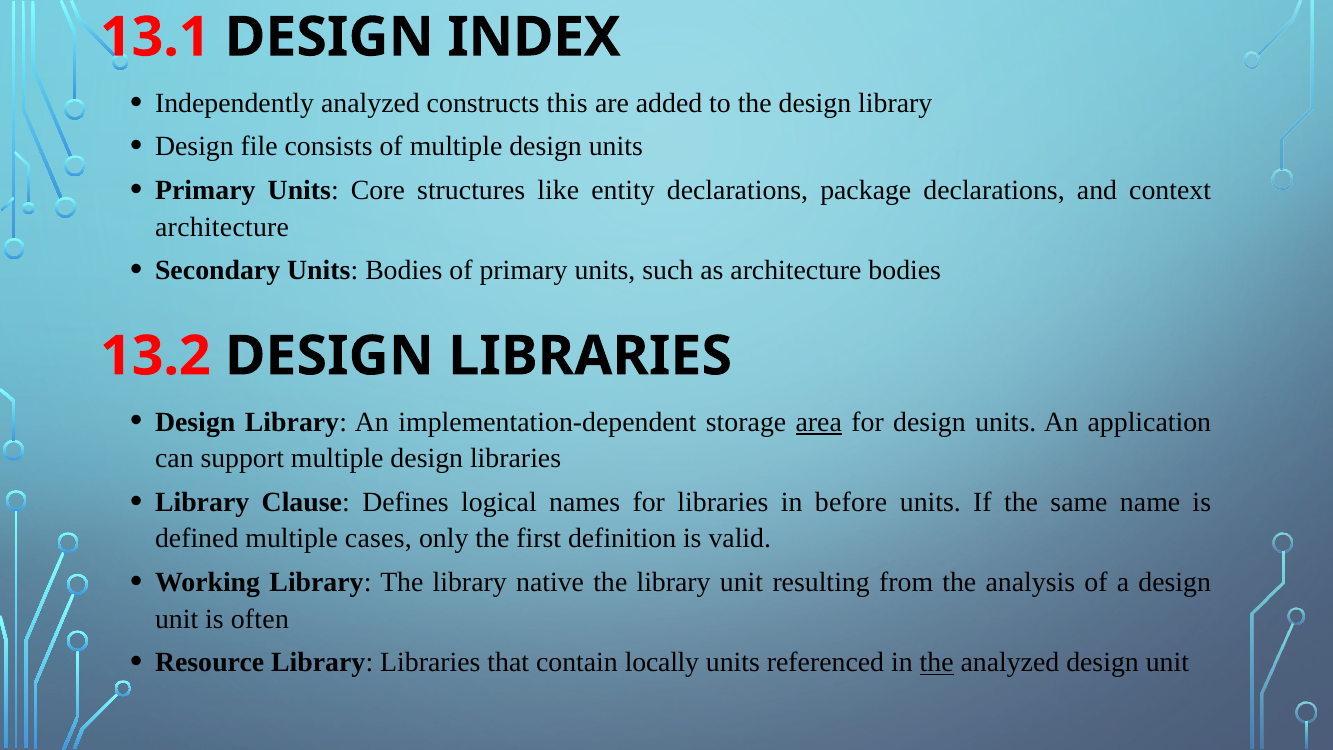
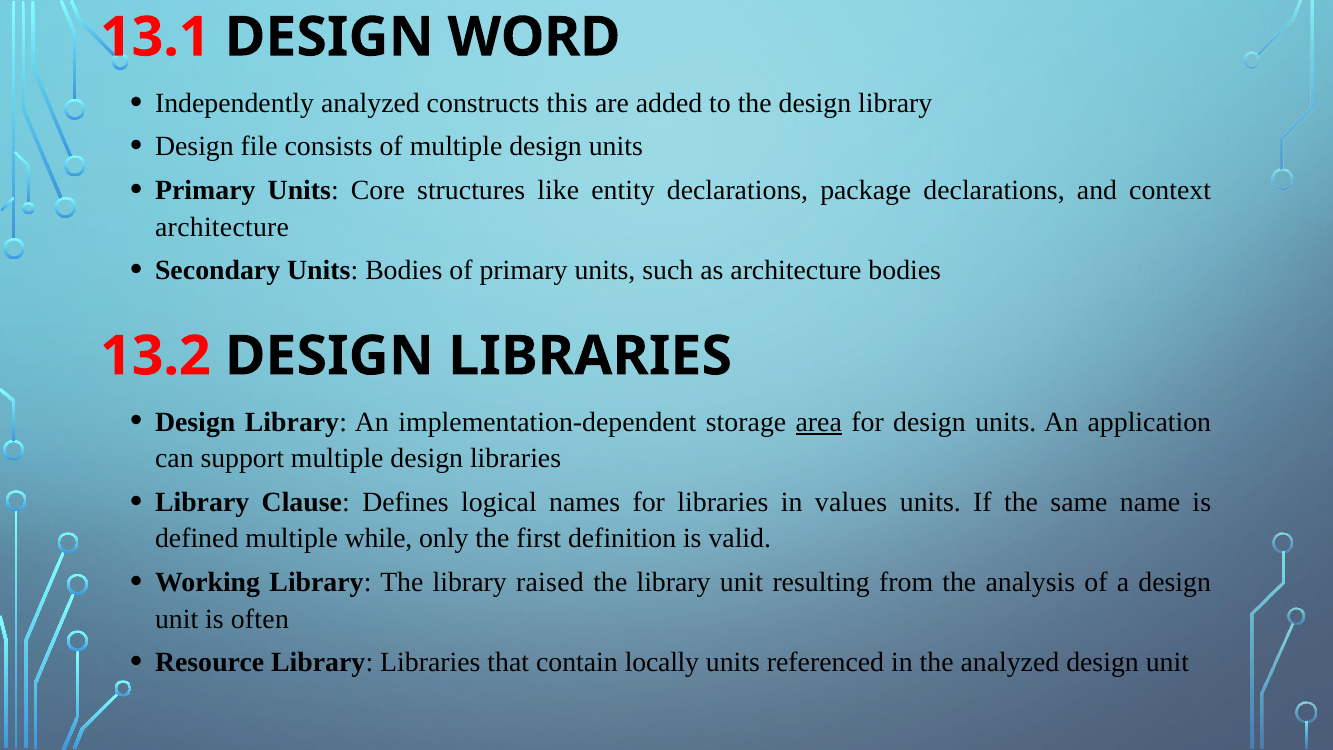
INDEX: INDEX -> WORD (534, 37)
before: before -> values (851, 502)
cases: cases -> while (379, 539)
native: native -> raised (550, 582)
the underline: present -> none (937, 662)
